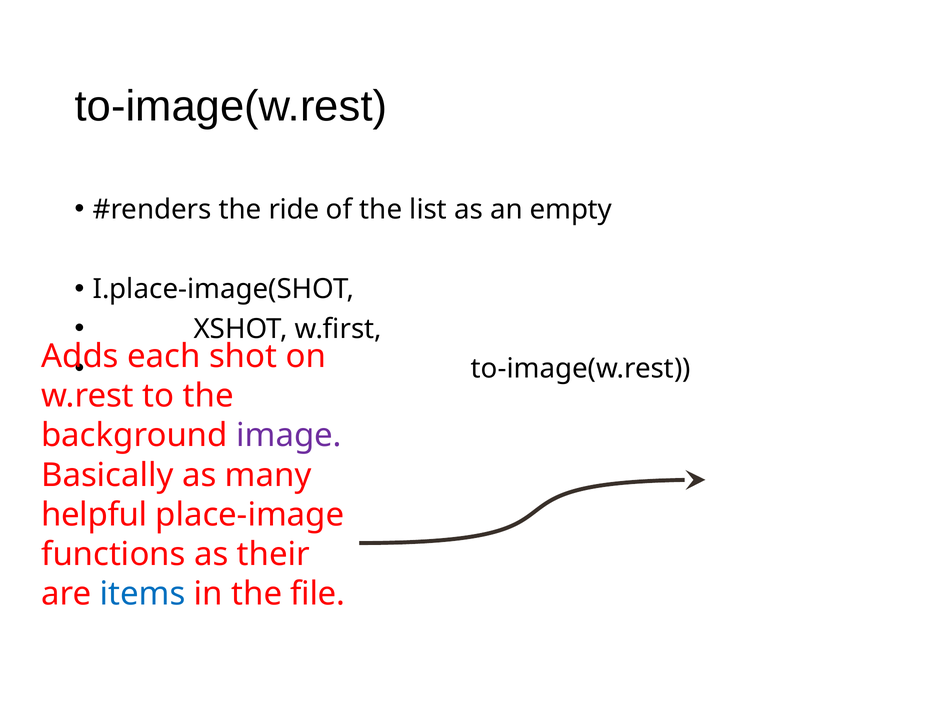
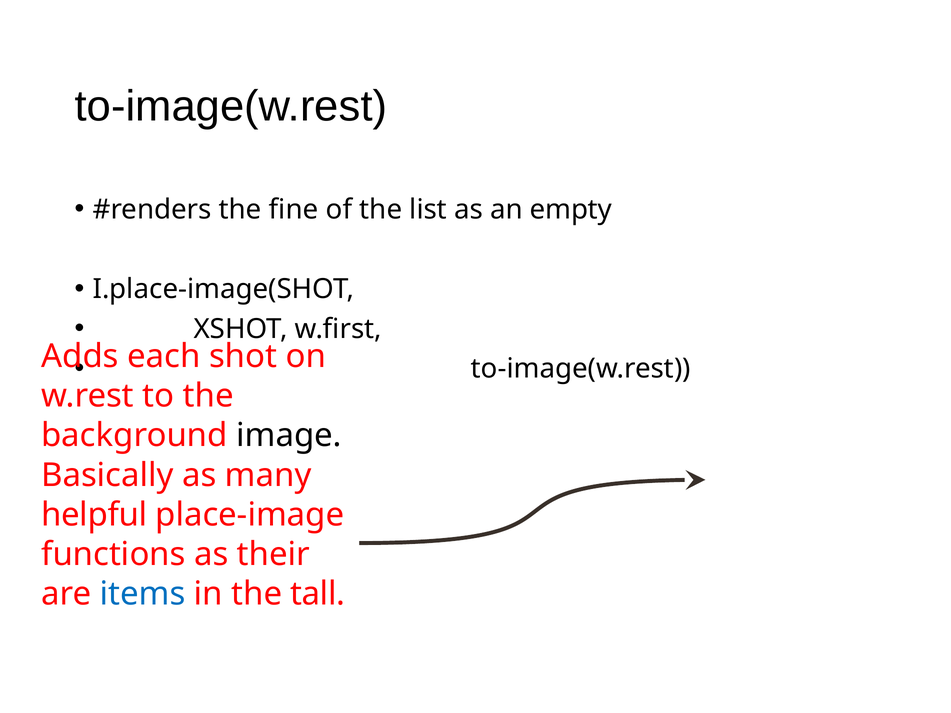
ride: ride -> fine (294, 209)
image colour: purple -> black (289, 436)
file: file -> tall (318, 594)
